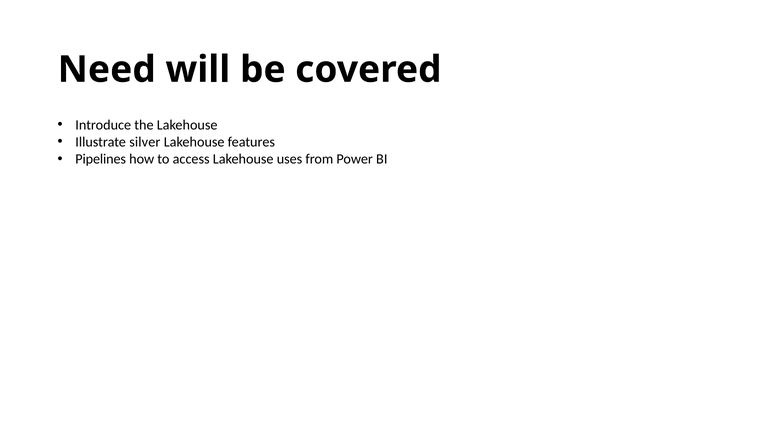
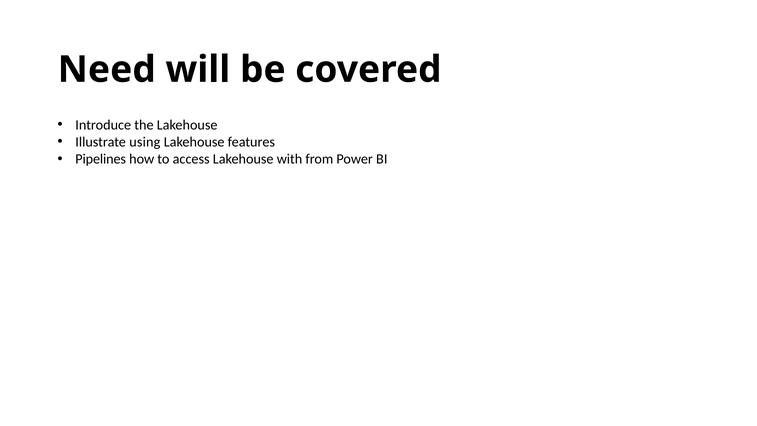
silver: silver -> using (145, 142)
uses: uses -> with (289, 159)
